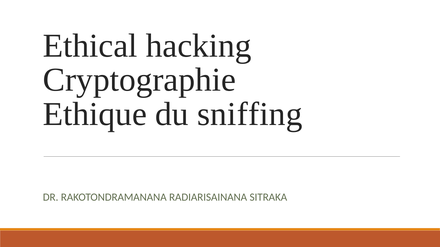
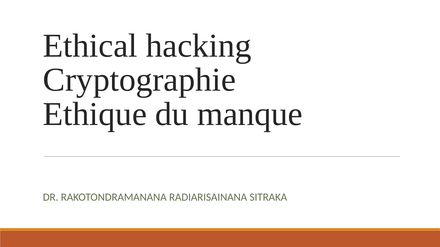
sniffing: sniffing -> manque (250, 114)
